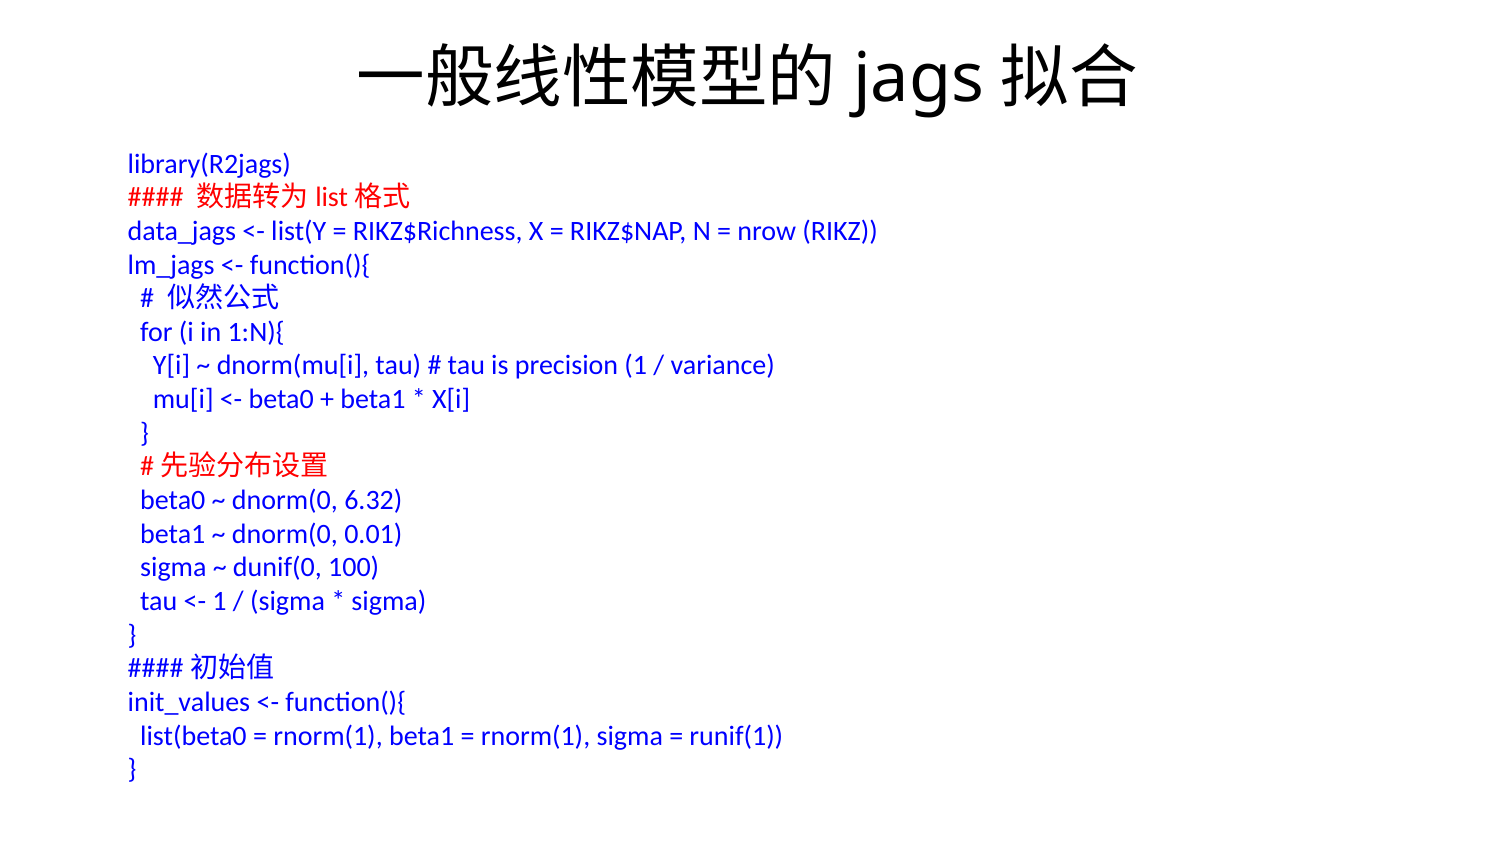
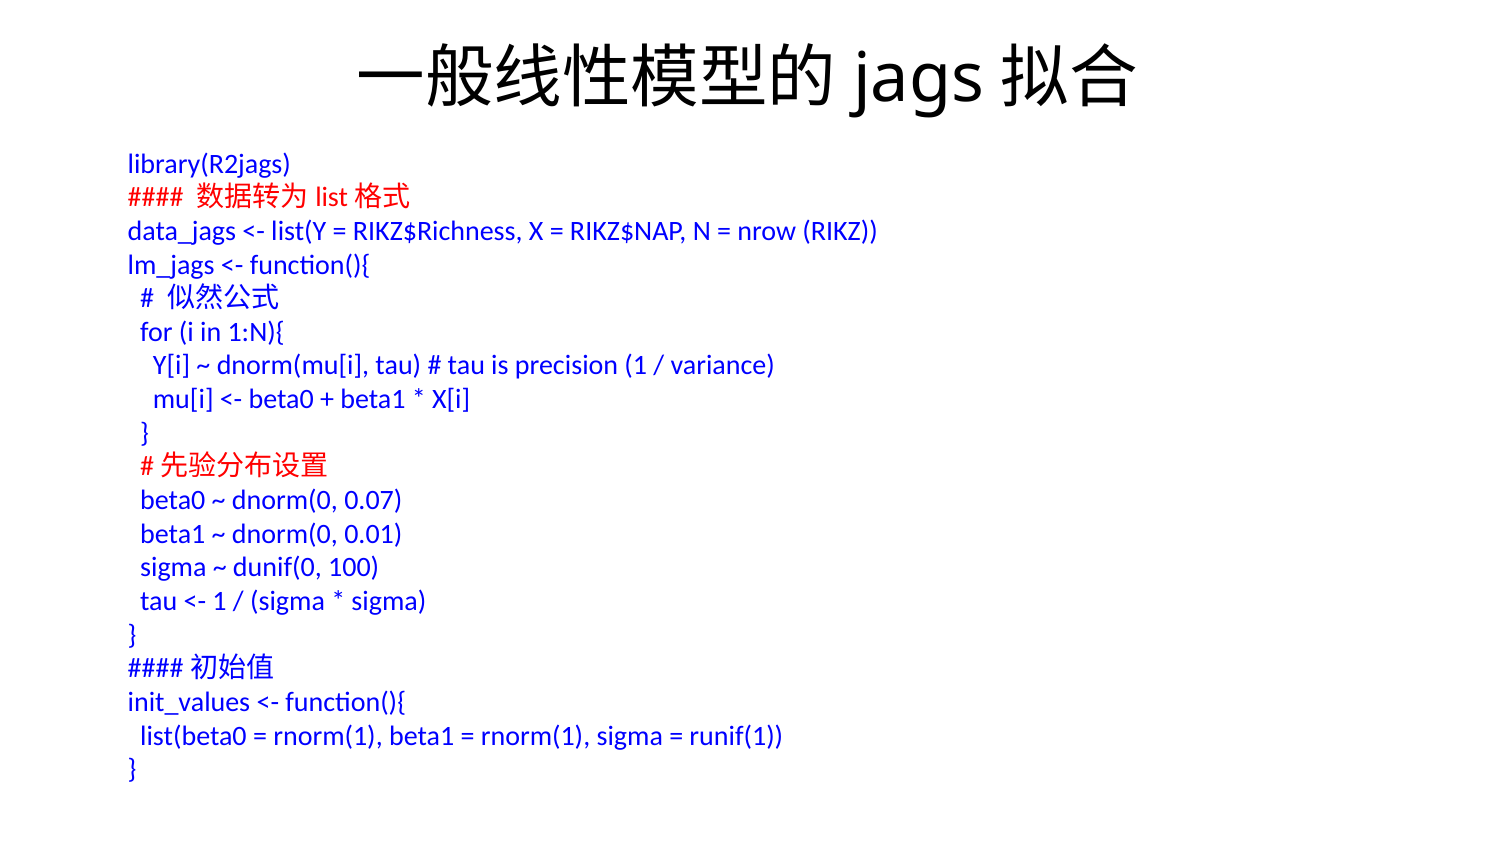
6.32: 6.32 -> 0.07 (373, 500)
